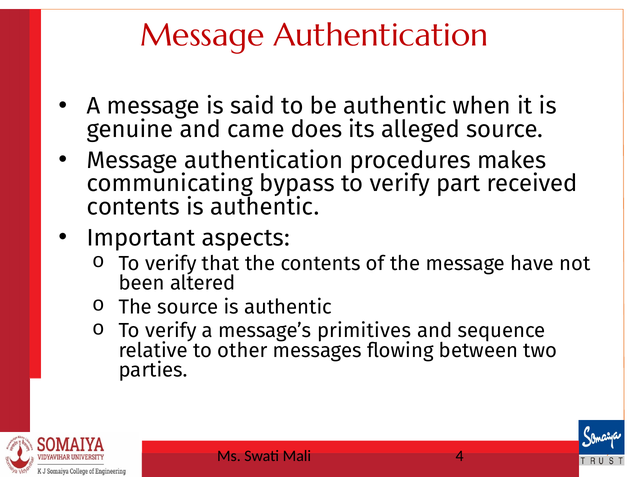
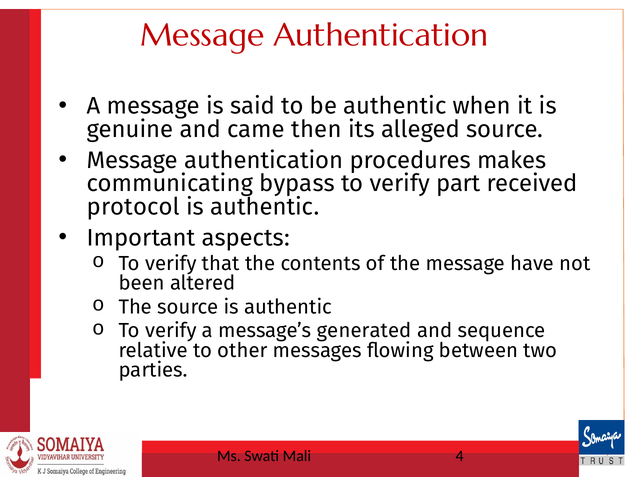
does: does -> then (316, 129)
contents: contents -> protocol (133, 207)
primitives: primitives -> generated (364, 331)
